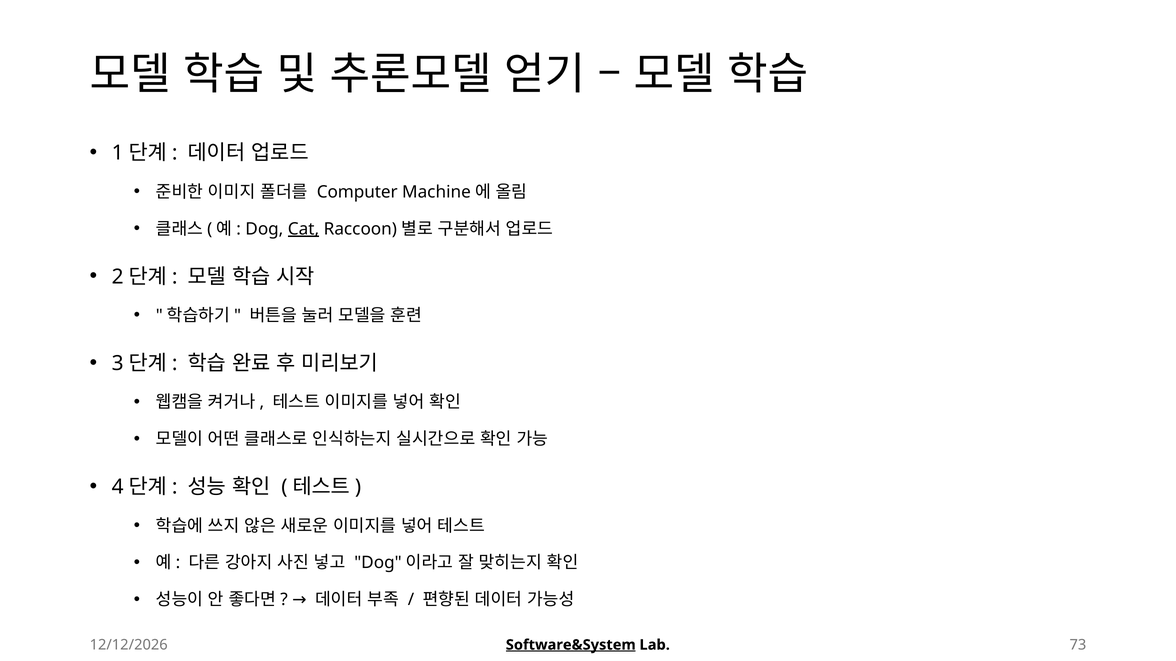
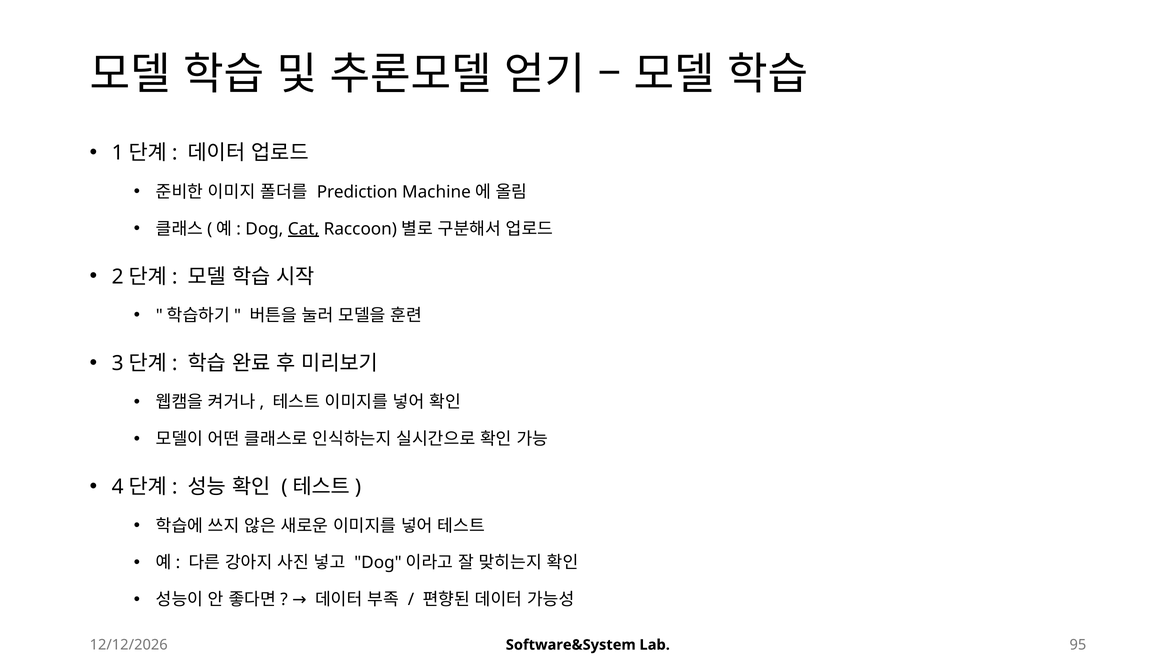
Computer: Computer -> Prediction (357, 192)
Software&System underline: present -> none (571, 645)
73: 73 -> 95 (1078, 645)
